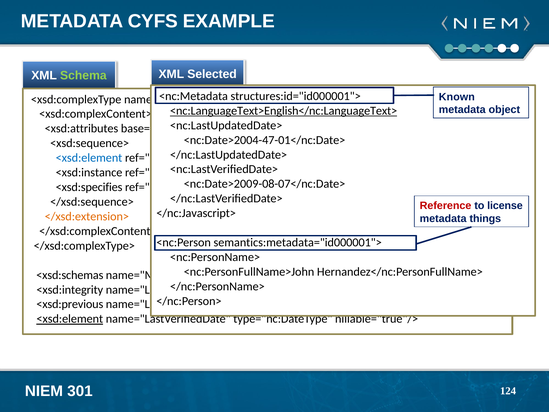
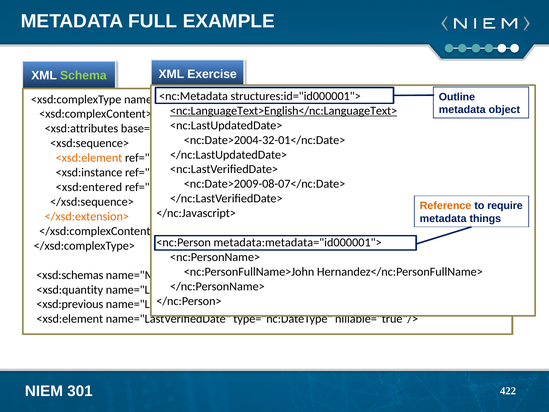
CYFS: CYFS -> FULL (153, 21)
Selected: Selected -> Exercise (212, 74)
Known: Known -> Outline (457, 97)
<nc:Date>2004-47-01</nc:Date>: <nc:Date>2004-47-01</nc:Date> -> <nc:Date>2004-32-01</nc:Date> (265, 140)
<xsd:element colour: blue -> orange (89, 158)
<xsd:specifies: <xsd:specifies -> <xsd:entered (89, 187)
Reference colour: red -> orange (446, 206)
license: license -> require (505, 206)
semantics:metadata="id000001">: semantics:metadata="id000001"> -> metadata:metadata="id000001"> (298, 242)
<xsd:integrity: <xsd:integrity -> <xsd:quantity (70, 289)
<xsd:element underline: present -> none (70, 319)
124: 124 -> 422 (508, 391)
